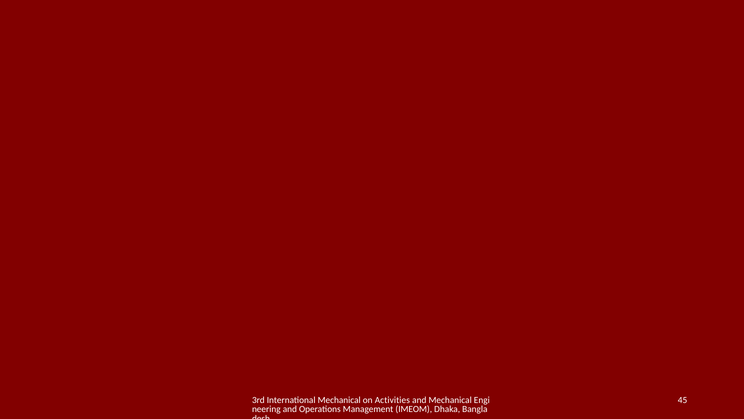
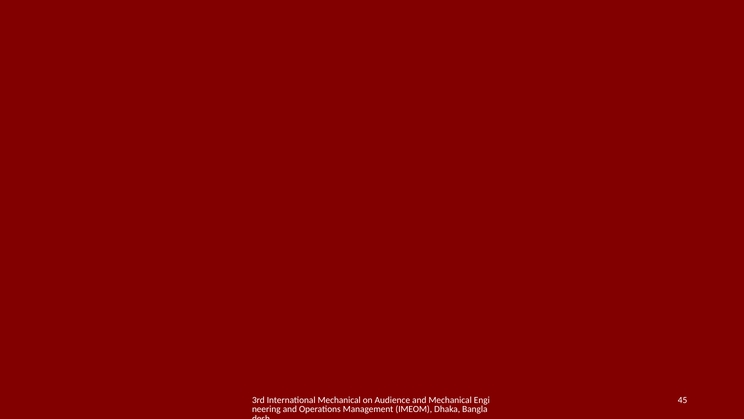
Activities: Activities -> Audience (392, 400)
